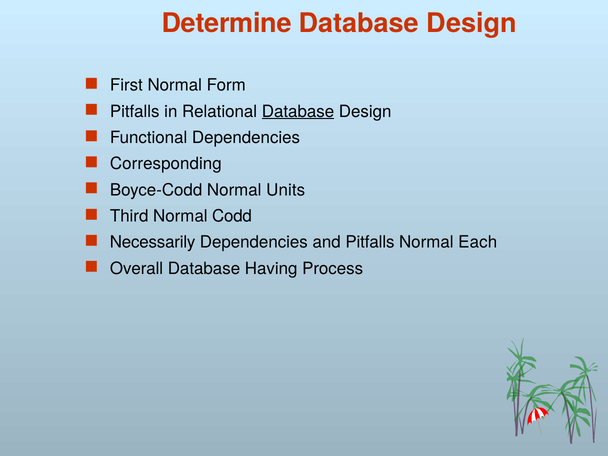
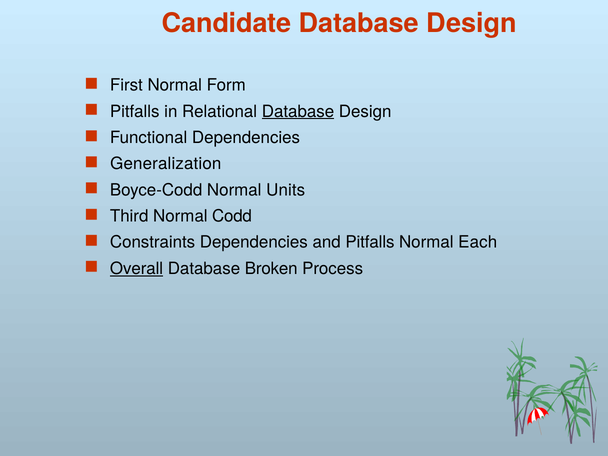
Determine: Determine -> Candidate (227, 23)
Corresponding: Corresponding -> Generalization (166, 164)
Necessarily: Necessarily -> Constraints (153, 242)
Overall underline: none -> present (137, 269)
Having: Having -> Broken (271, 269)
